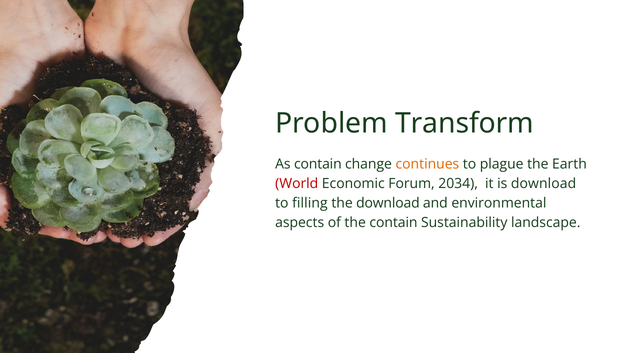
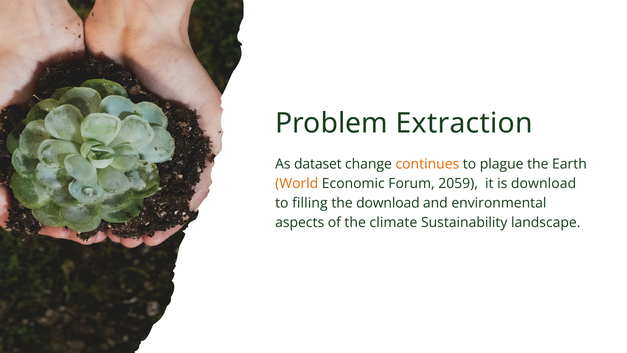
Transform: Transform -> Extraction (464, 123)
As contain: contain -> dataset (318, 164)
World colour: red -> orange (297, 184)
2034: 2034 -> 2059 (458, 184)
the contain: contain -> climate (393, 223)
